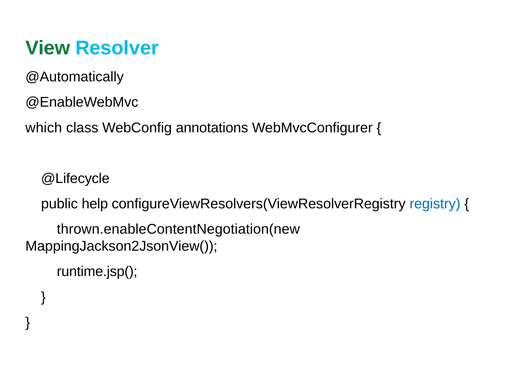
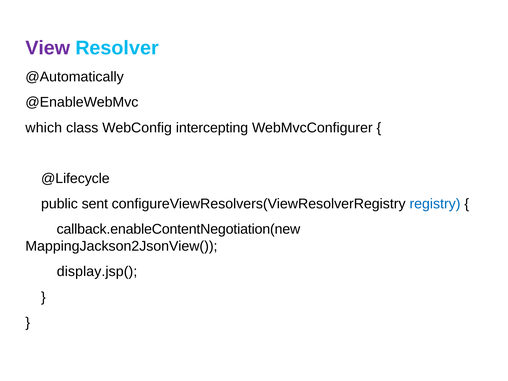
View colour: green -> purple (48, 48)
annotations: annotations -> intercepting (212, 128)
help: help -> sent (95, 204)
thrown.enableContentNegotiation(new: thrown.enableContentNegotiation(new -> callback.enableContentNegotiation(new (178, 229)
runtime.jsp(: runtime.jsp( -> display.jsp( (97, 272)
